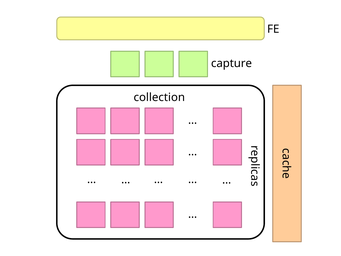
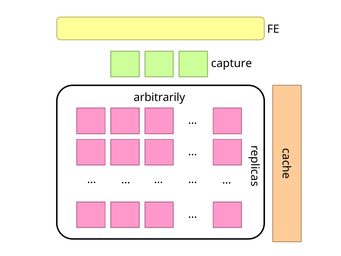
collection: collection -> arbitrarily (159, 97)
